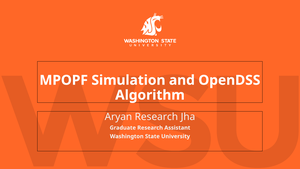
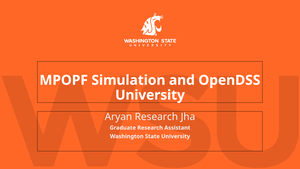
Algorithm: Algorithm -> University (150, 95)
